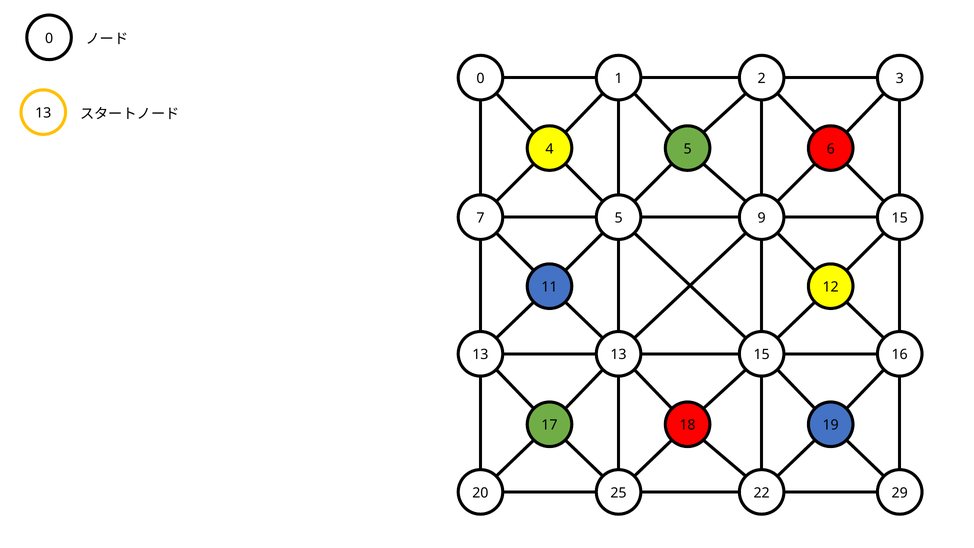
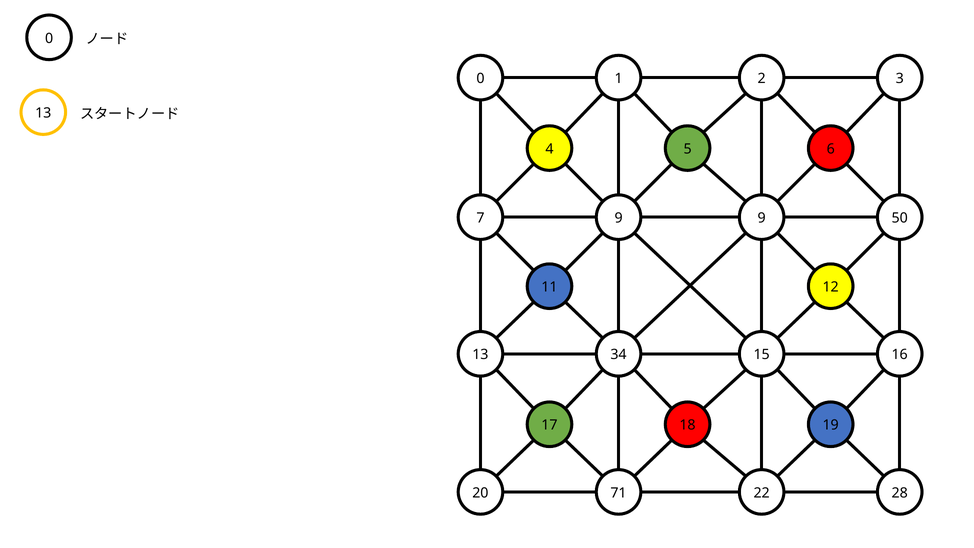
7 5: 5 -> 9 (619, 218)
9 15: 15 -> 50 (900, 218)
13 13: 13 -> 34 (619, 355)
25: 25 -> 71 (619, 493)
29: 29 -> 28 (900, 493)
